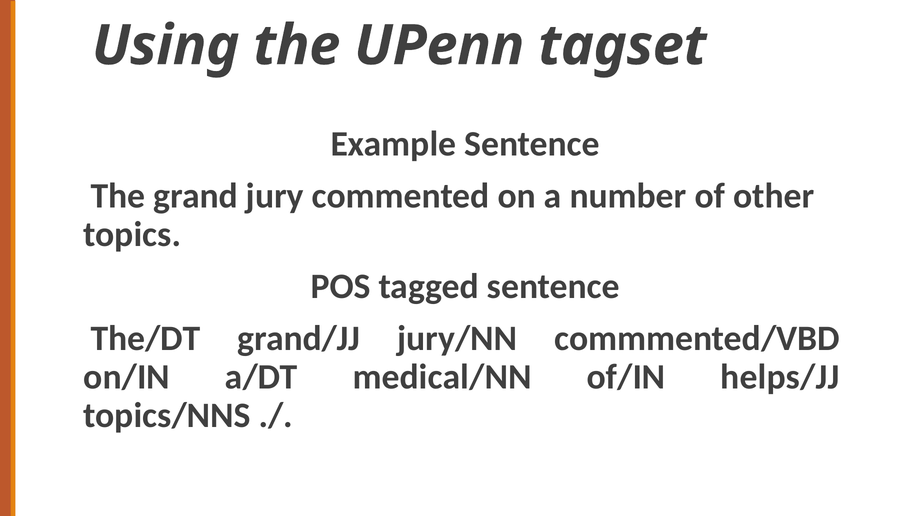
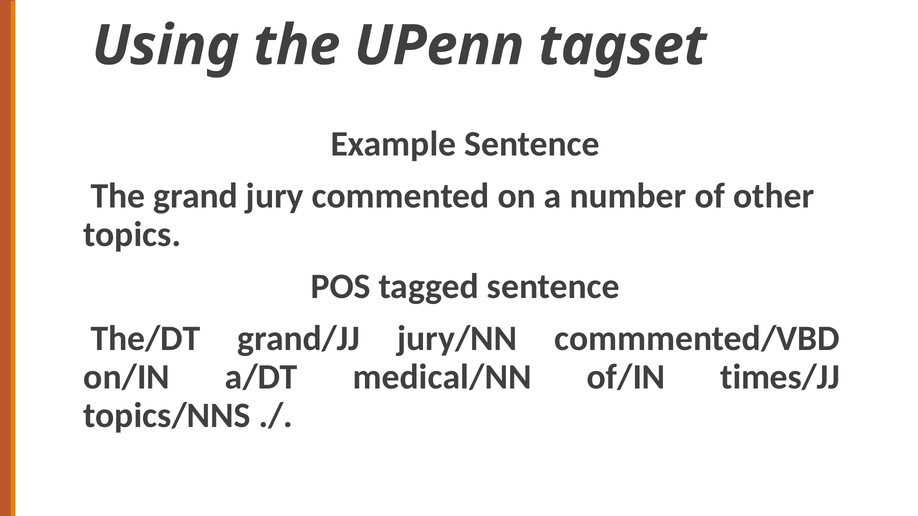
helps/JJ: helps/JJ -> times/JJ (780, 377)
